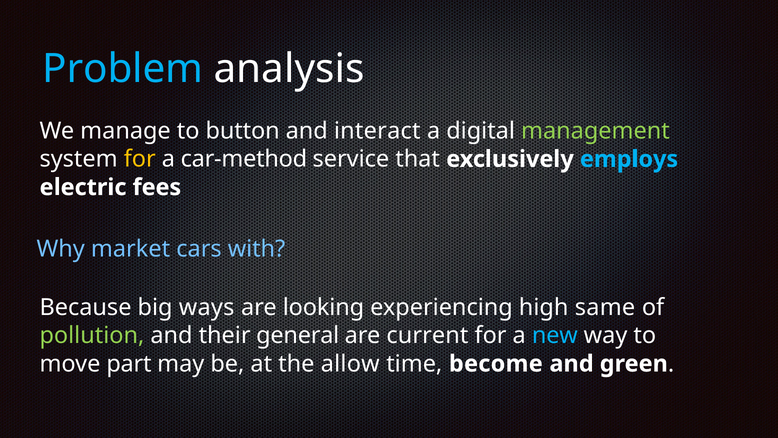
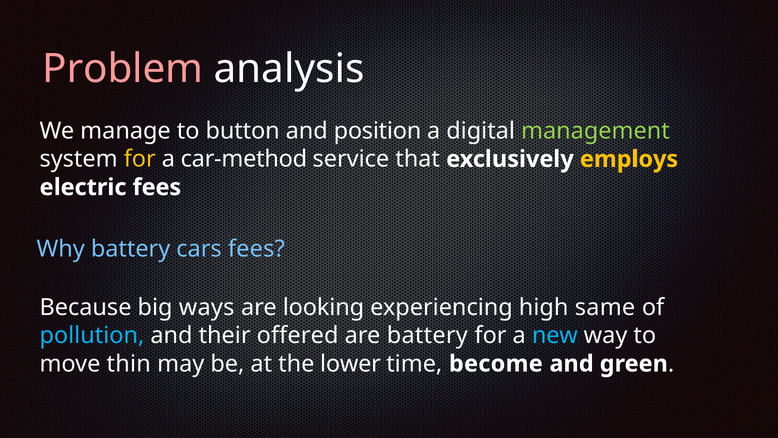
Problem colour: light blue -> pink (123, 69)
interact: interact -> position (377, 131)
employs colour: light blue -> yellow (629, 159)
Why market: market -> battery (131, 249)
cars with: with -> fees (256, 249)
pollution colour: light green -> light blue (92, 335)
general: general -> offered (298, 335)
are current: current -> battery (427, 335)
part: part -> thin (129, 363)
allow: allow -> lower (350, 363)
